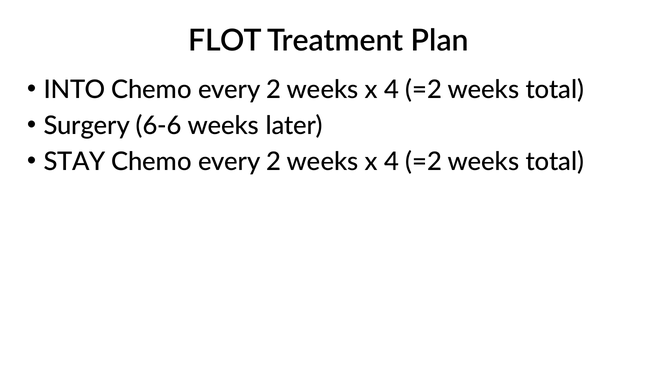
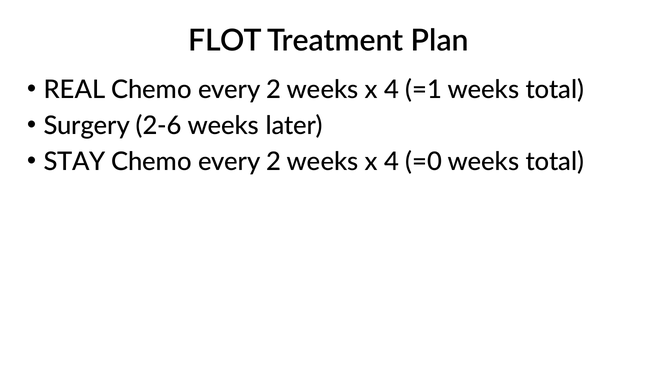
INTO: INTO -> REAL (74, 90)
=2: =2 -> =1 (424, 90)
6-6: 6-6 -> 2-6 (159, 126)
=2: =2 -> =0 (424, 162)
